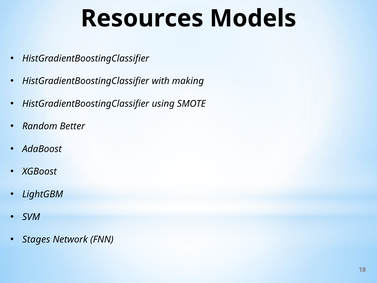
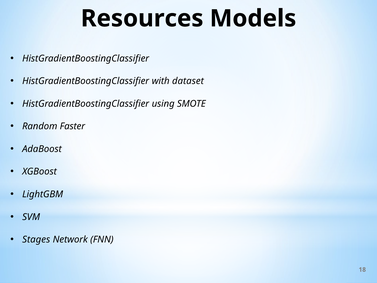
making: making -> dataset (188, 81)
Better: Better -> Faster (72, 126)
